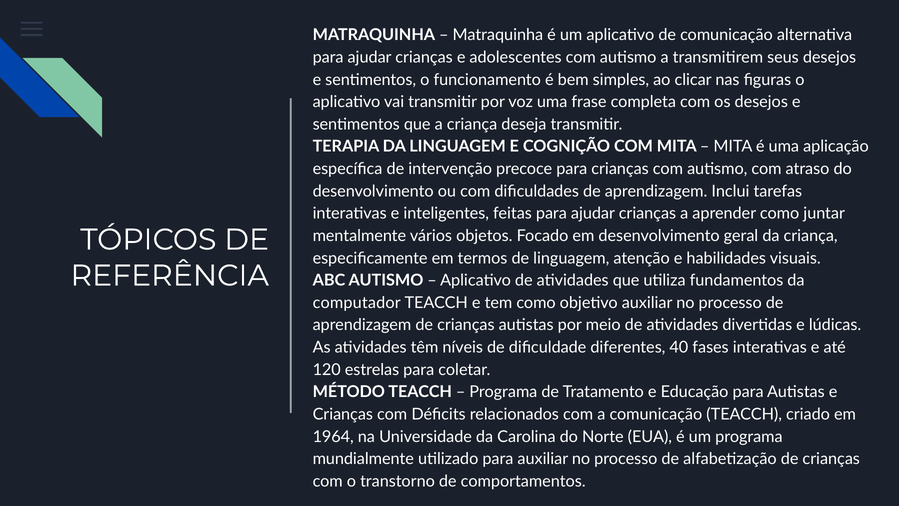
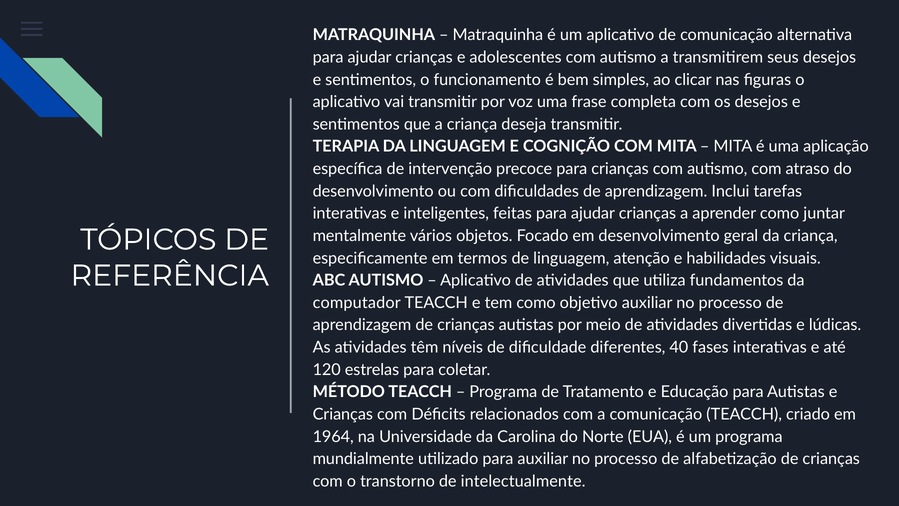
comportamentos: comportamentos -> intelectualmente (523, 481)
